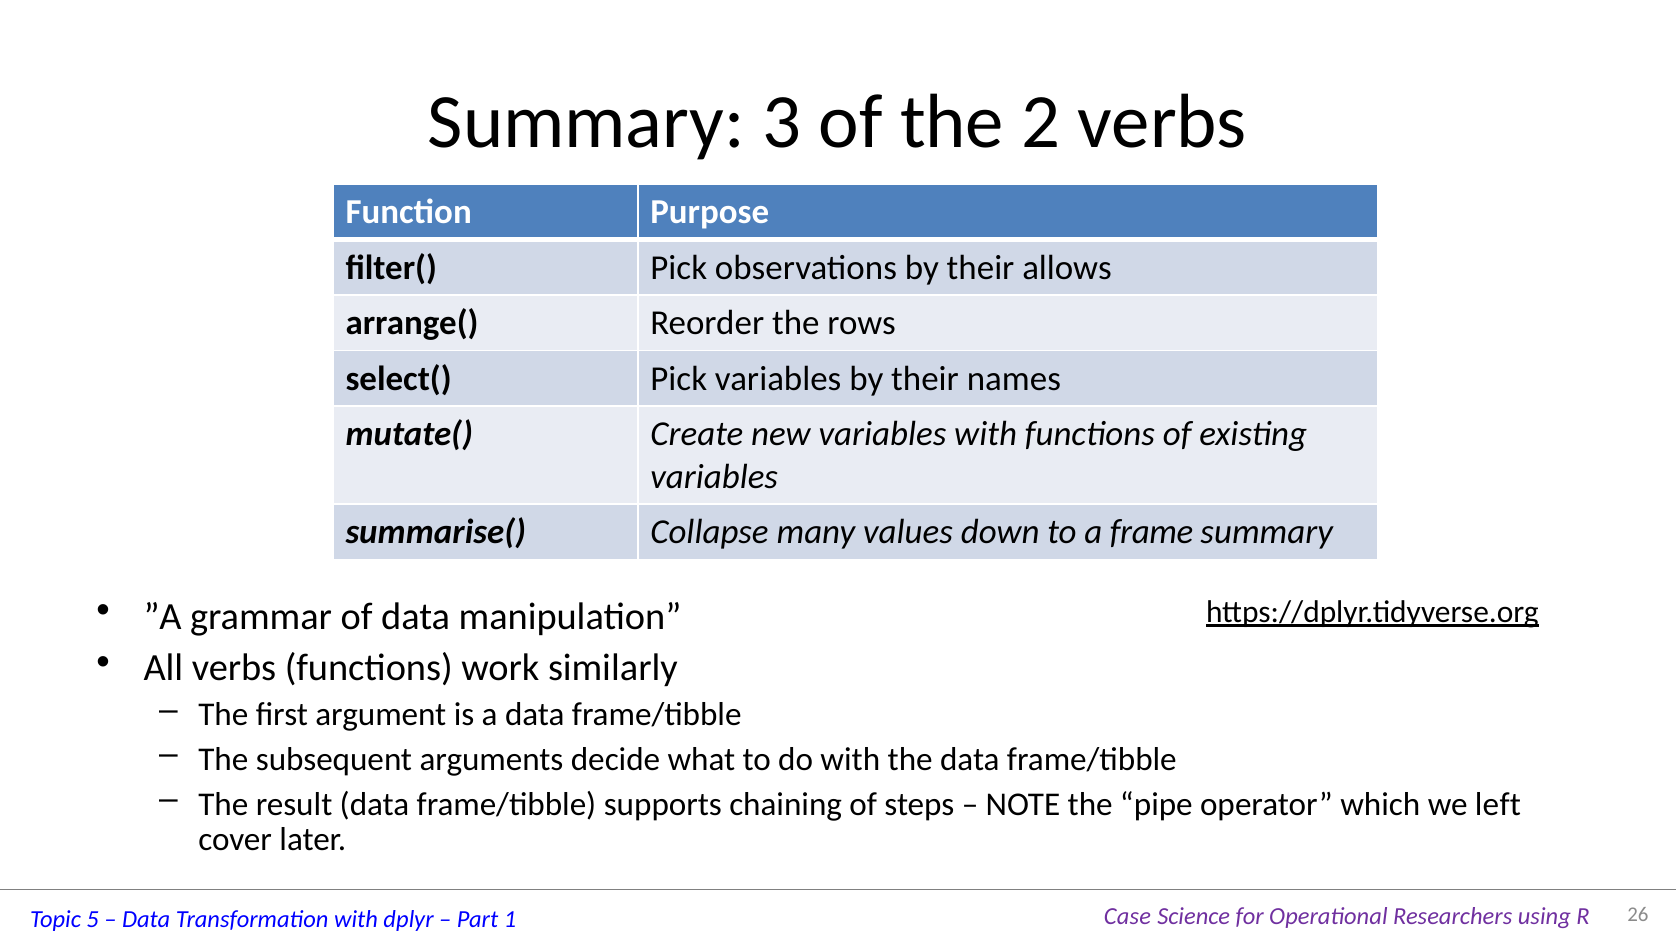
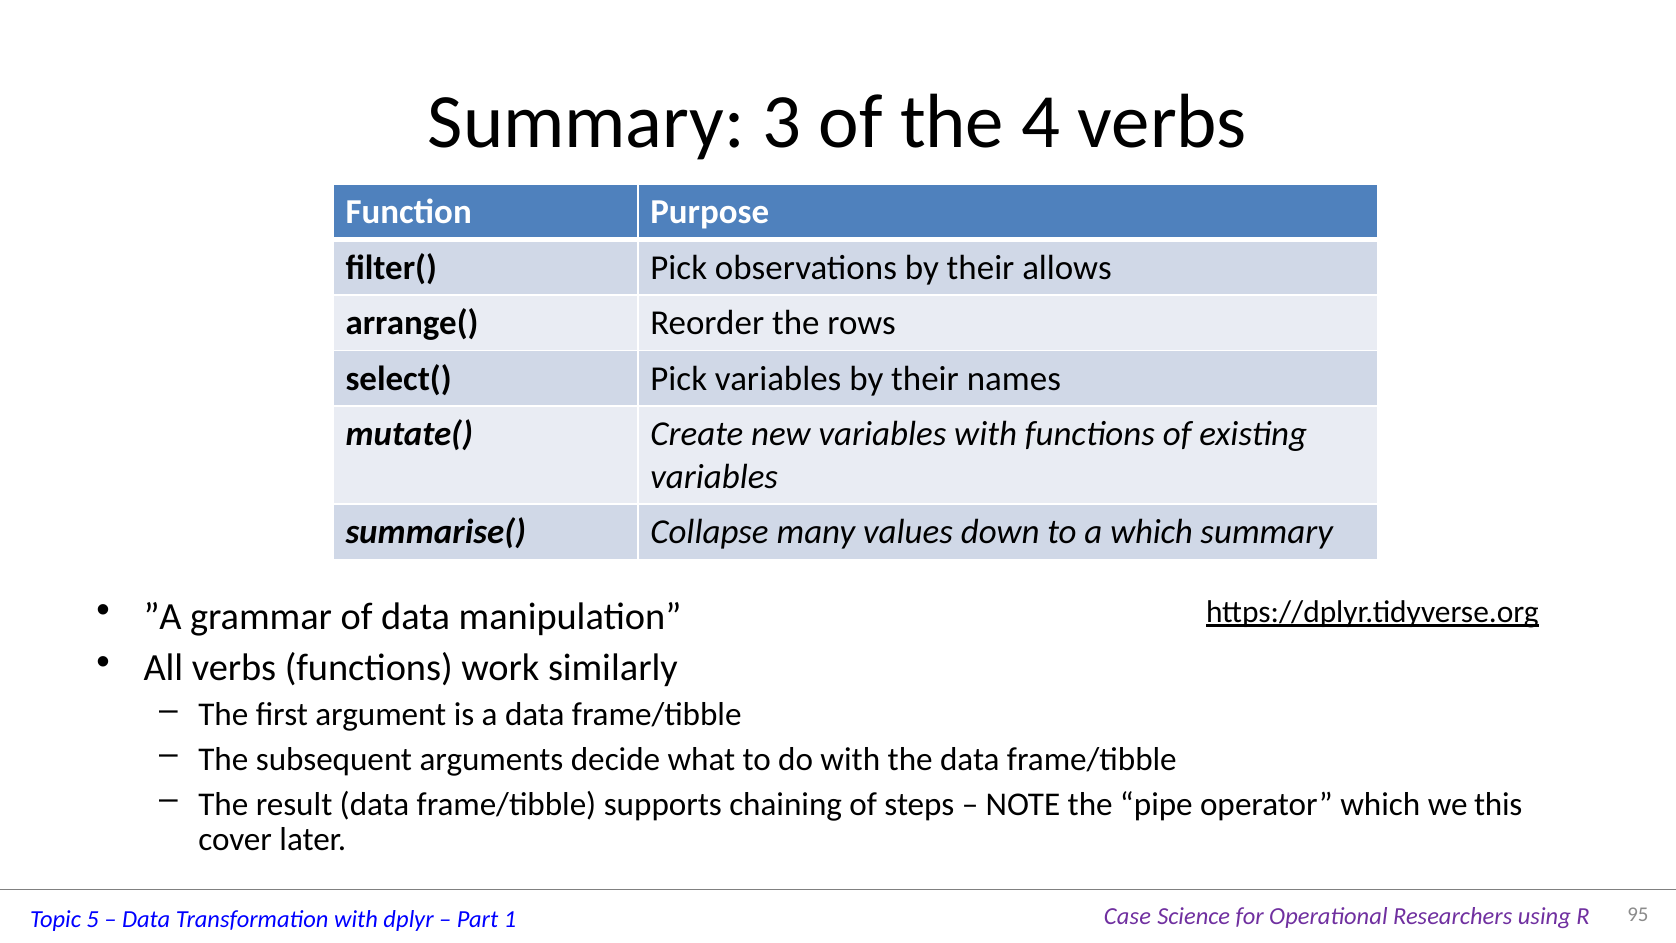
2: 2 -> 4 (1041, 122)
a frame: frame -> which (1152, 532)
left: left -> this (1498, 804)
26: 26 -> 95 (1638, 915)
